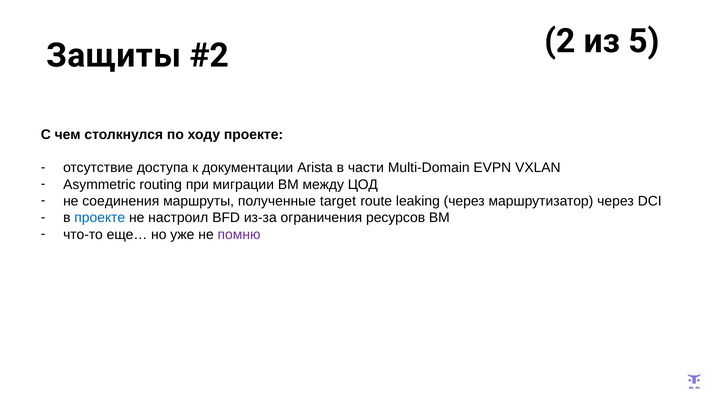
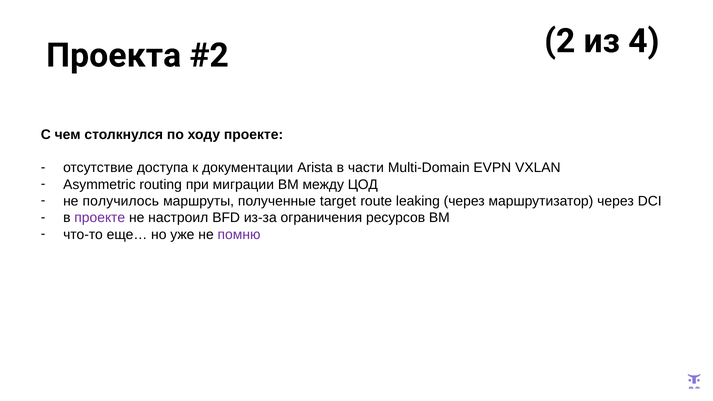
5: 5 -> 4 (644, 41)
Защиты: Защиты -> Проекта (114, 55)
соединения: соединения -> получилось (121, 201)
проекте colour: blue -> purple (100, 218)
